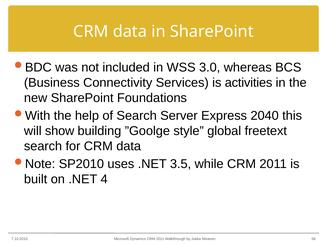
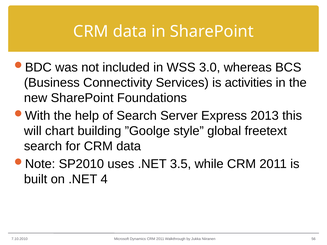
2040: 2040 -> 2013 (265, 116)
show: show -> chart (59, 131)
